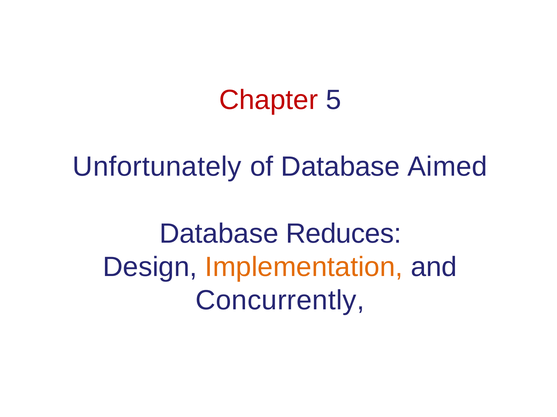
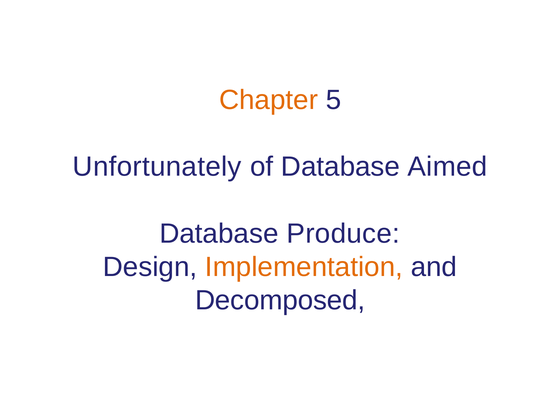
Chapter colour: red -> orange (268, 100)
Reduces: Reduces -> Produce (343, 234)
Concurrently: Concurrently -> Decomposed (280, 301)
